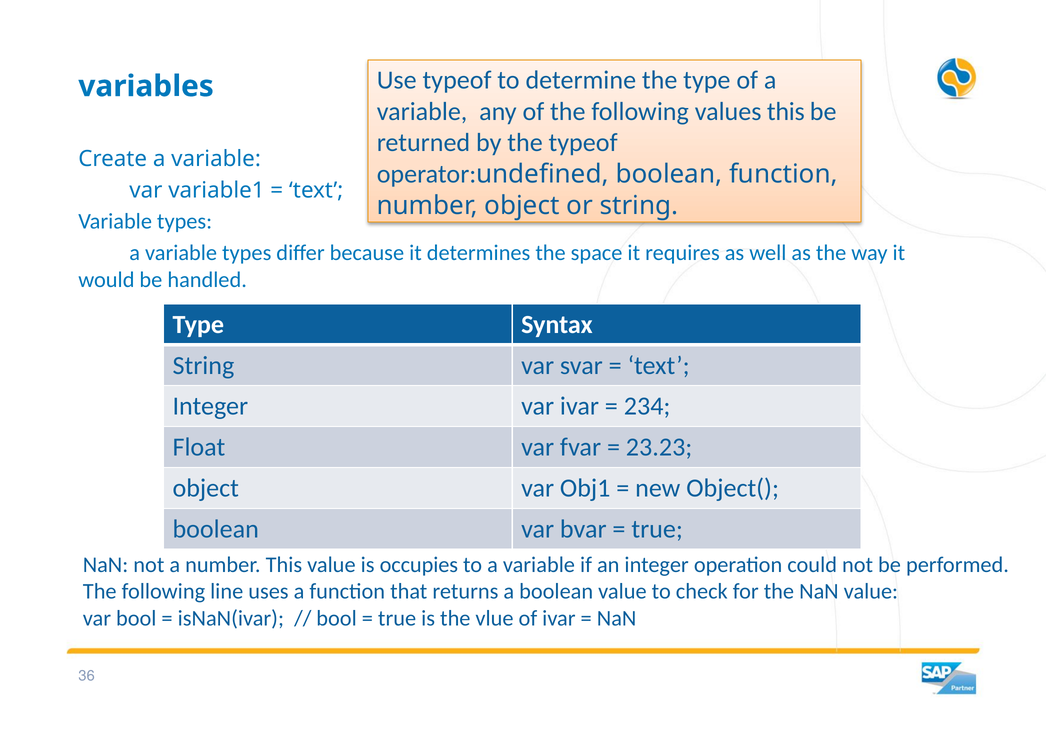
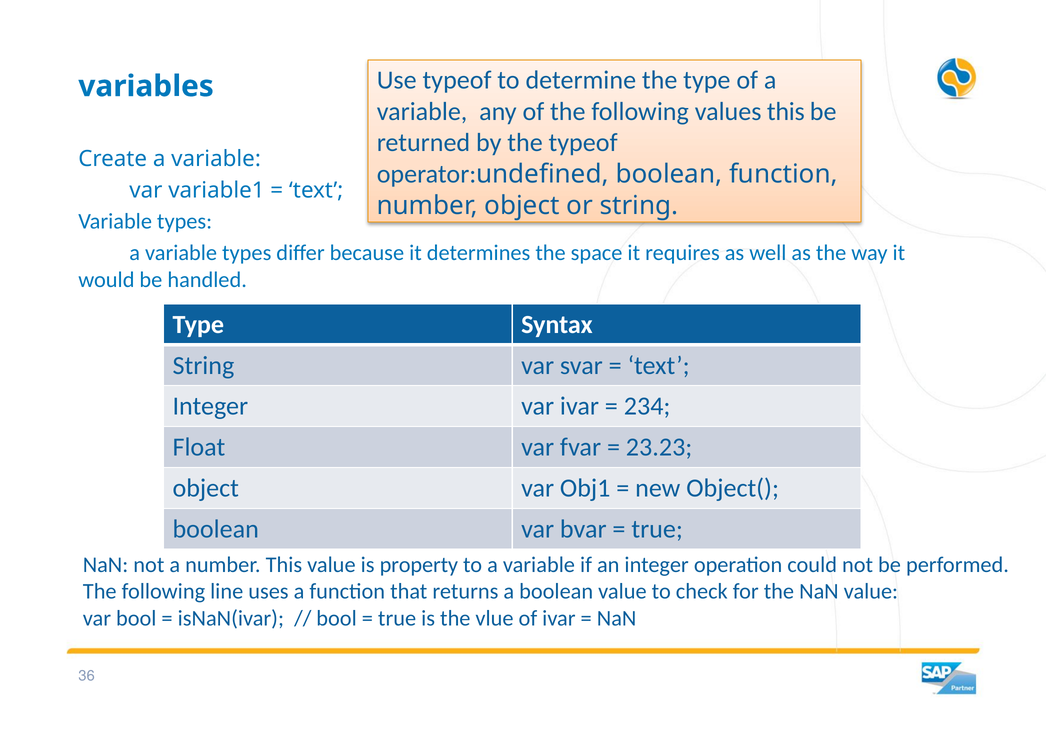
occupies: occupies -> property (419, 565)
